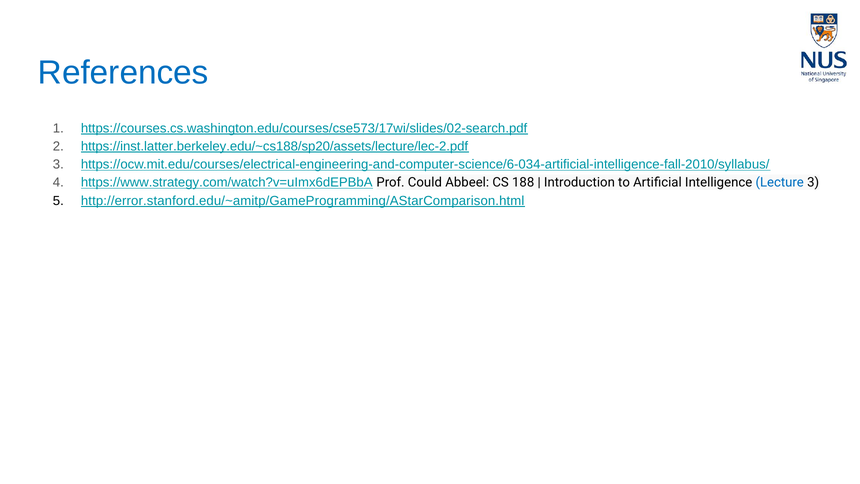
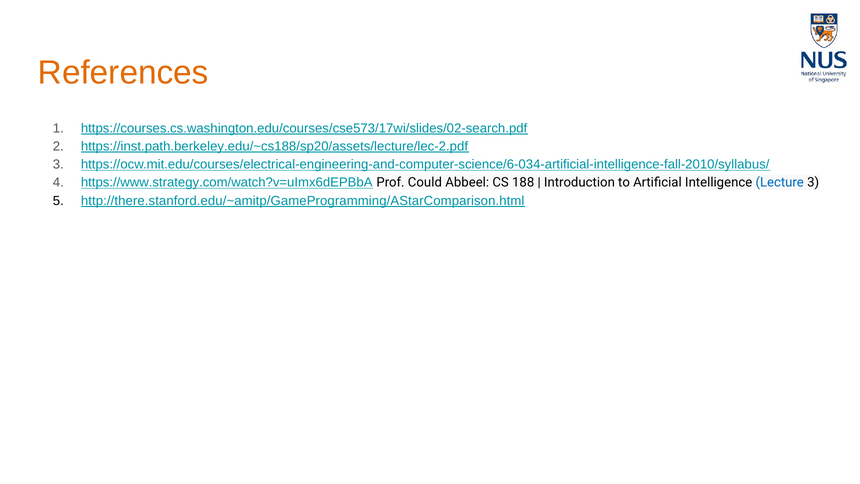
References colour: blue -> orange (123, 73)
https://inst.latter.berkeley.edu/~cs188/sp20/assets/lecture/lec-2.pdf: https://inst.latter.berkeley.edu/~cs188/sp20/assets/lecture/lec-2.pdf -> https://inst.path.berkeley.edu/~cs188/sp20/assets/lecture/lec-2.pdf (274, 146)
http://error.stanford.edu/~amitp/GameProgramming/AStarComparison.html: http://error.stanford.edu/~amitp/GameProgramming/AStarComparison.html -> http://there.stanford.edu/~amitp/GameProgramming/AStarComparison.html (303, 201)
